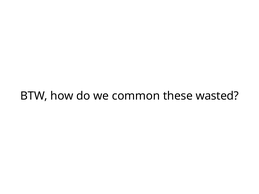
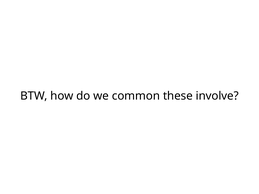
wasted: wasted -> involve (217, 96)
